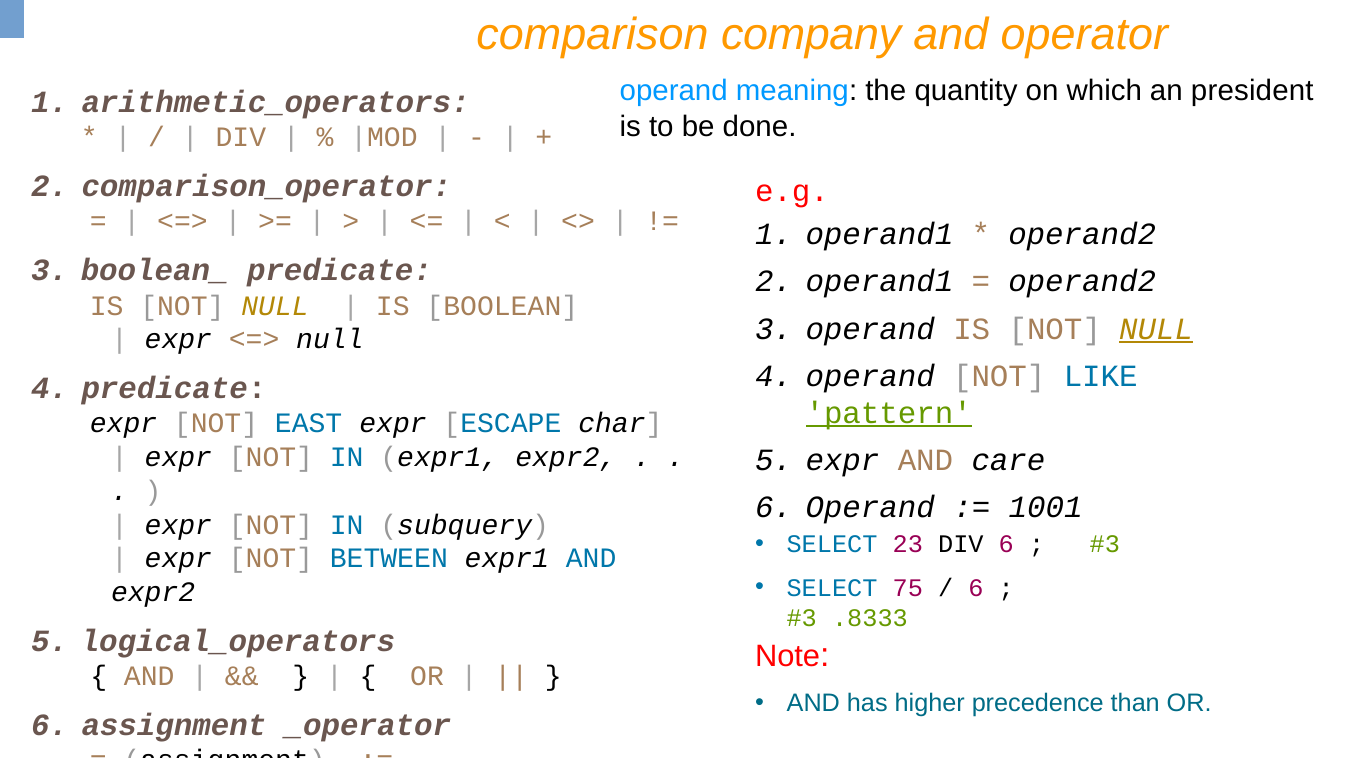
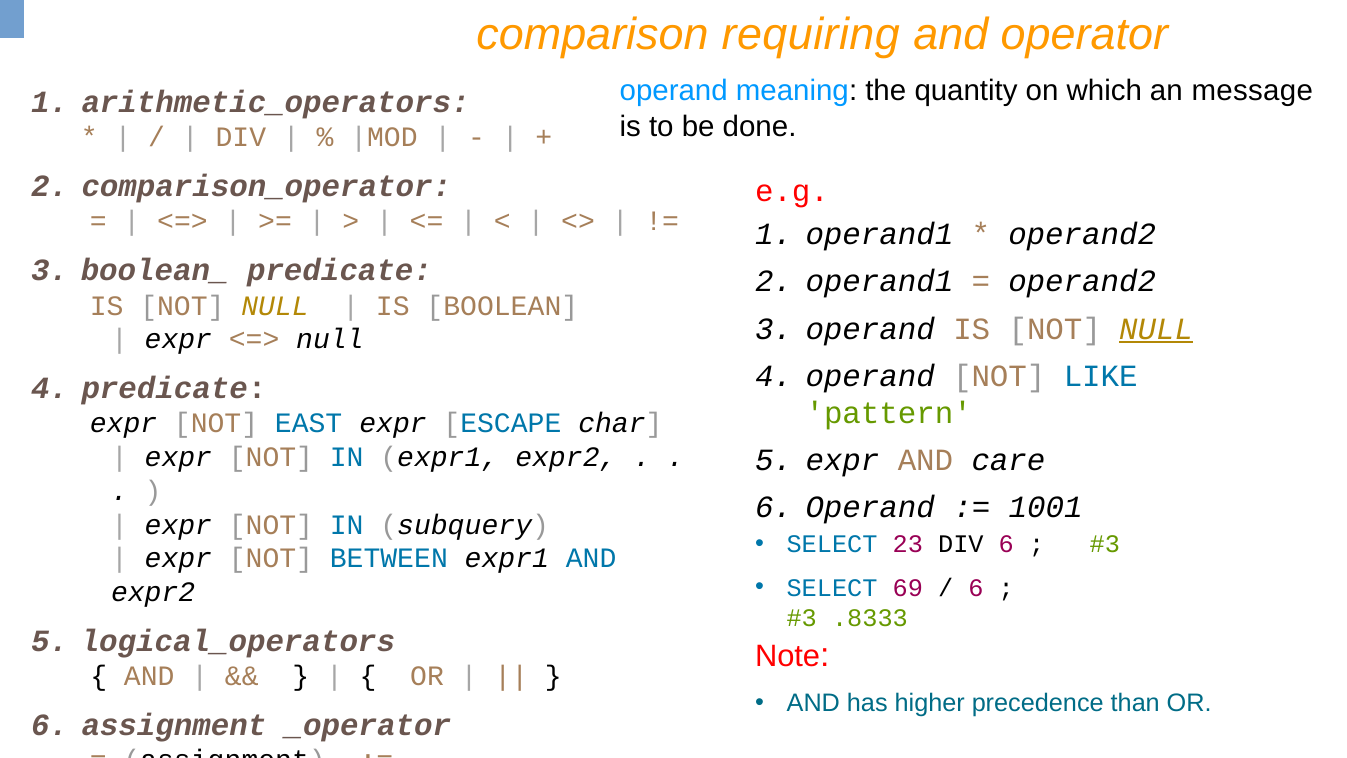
company: company -> requiring (811, 35)
president: president -> message (1252, 91)
pattern underline: present -> none (889, 413)
75: 75 -> 69 (908, 588)
